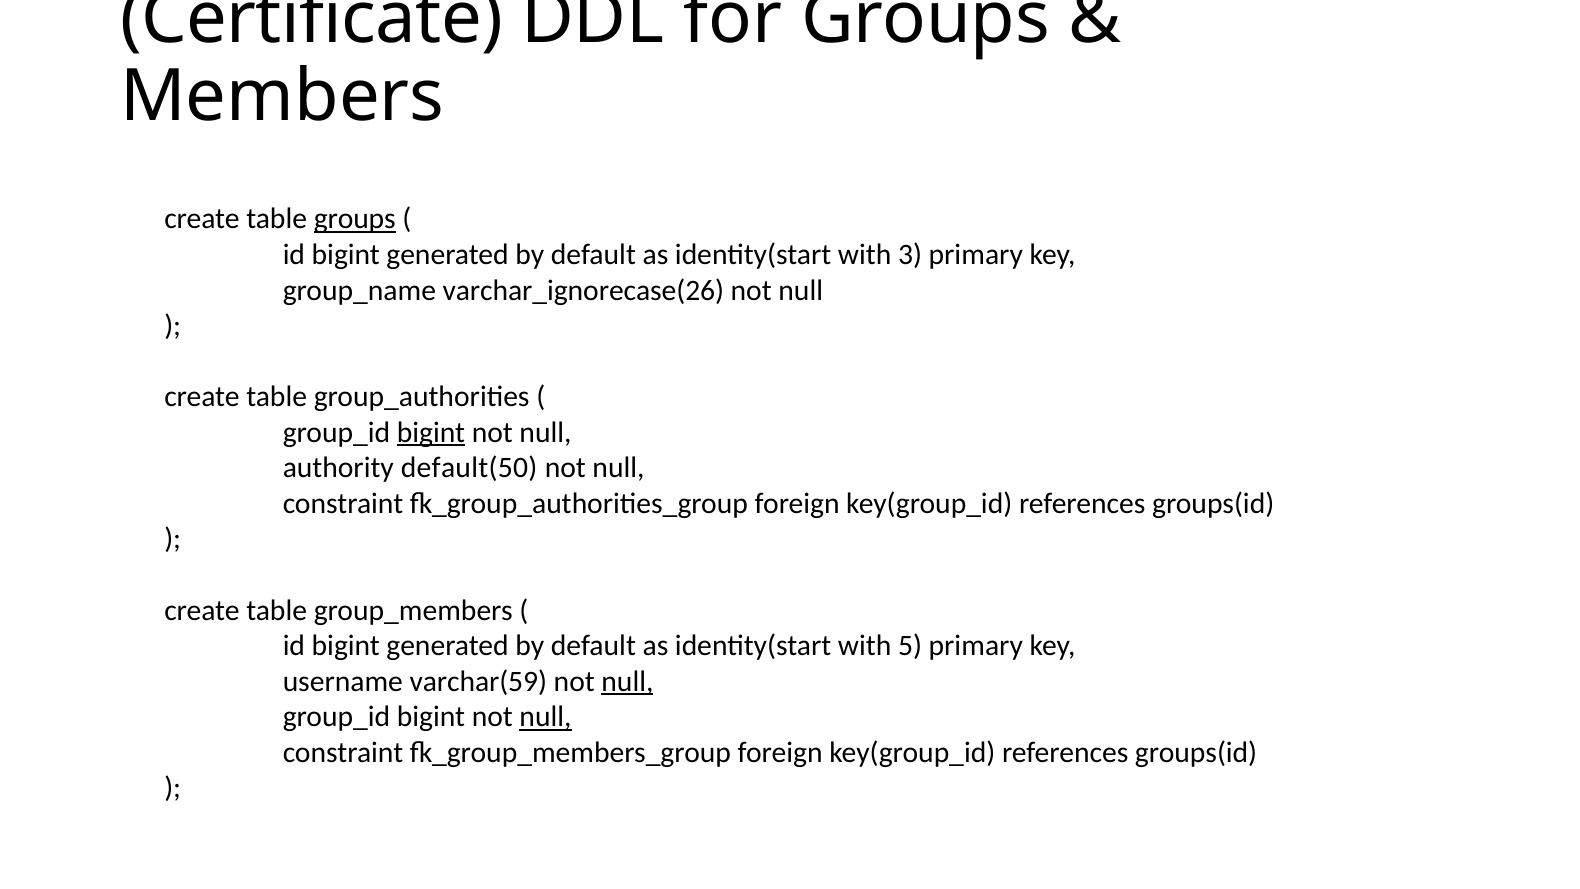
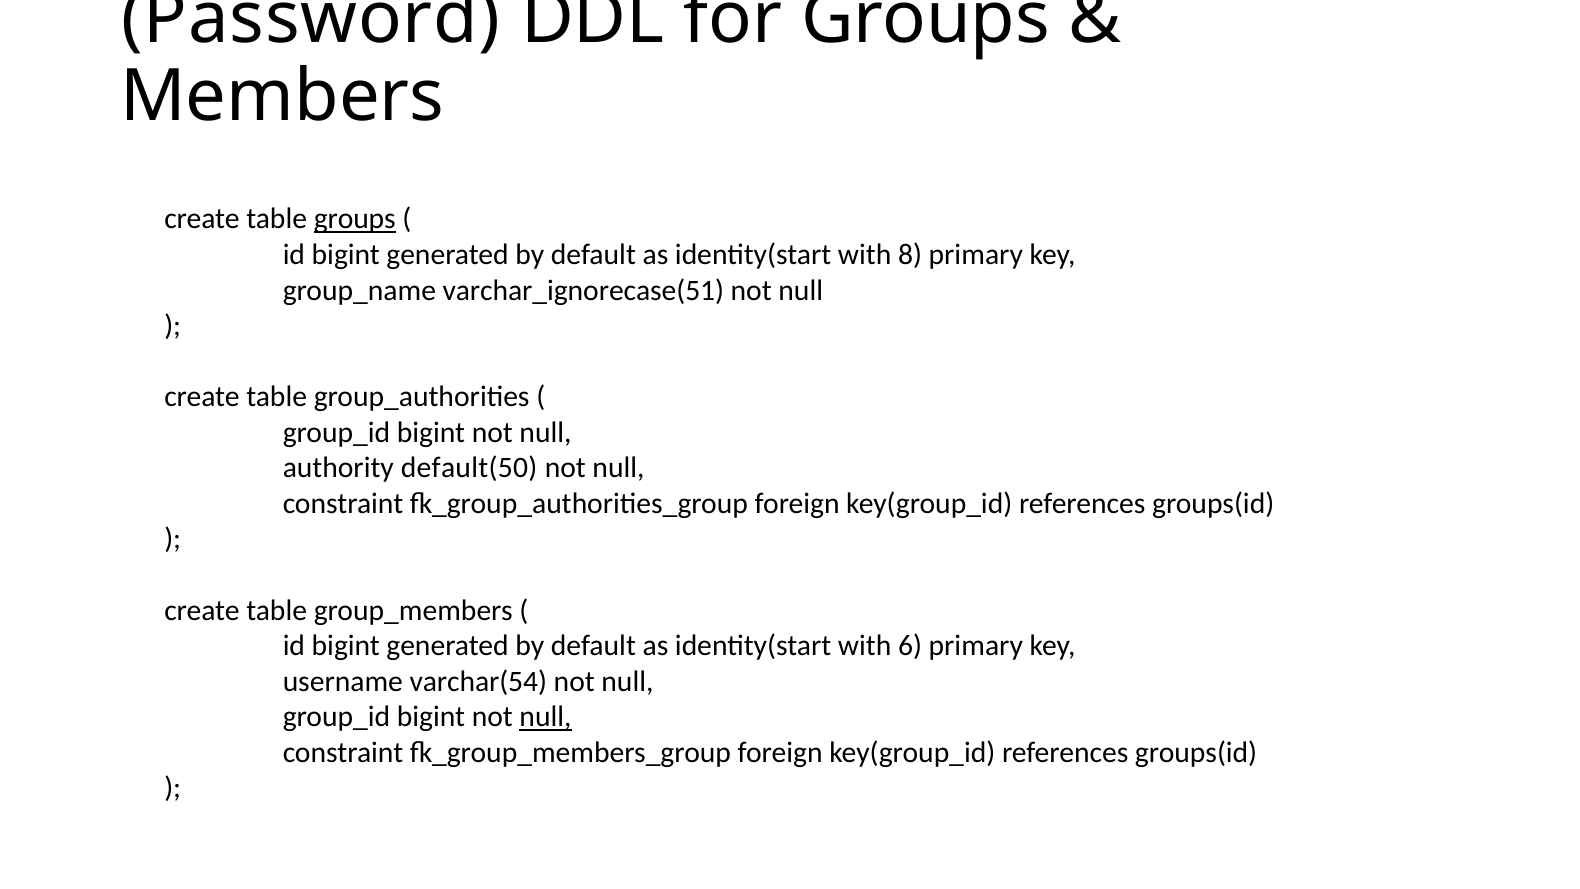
Certificate: Certificate -> Password (311, 18)
3: 3 -> 8 (910, 255)
varchar_ignorecase(26: varchar_ignorecase(26 -> varchar_ignorecase(51 (583, 290)
bigint underline: present -> none (431, 432)
5: 5 -> 6 (910, 646)
varchar(59: varchar(59 -> varchar(54 (478, 681)
null underline: present -> none (627, 681)
